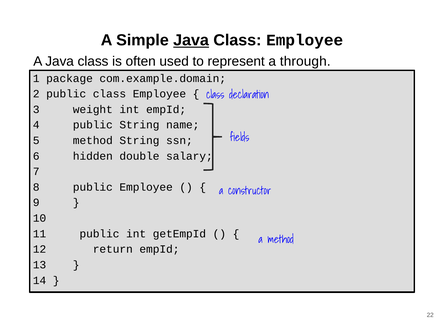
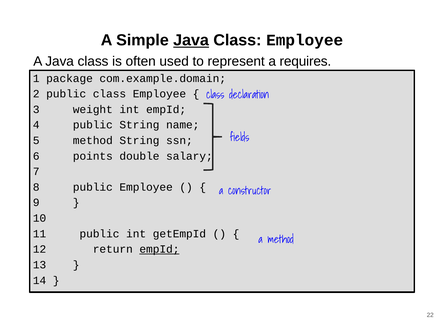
through: through -> requires (305, 61)
hidden: hidden -> points (93, 156)
empId underline: none -> present (159, 249)
